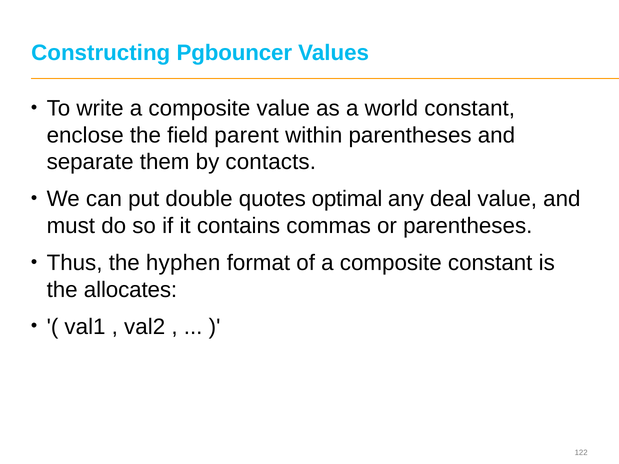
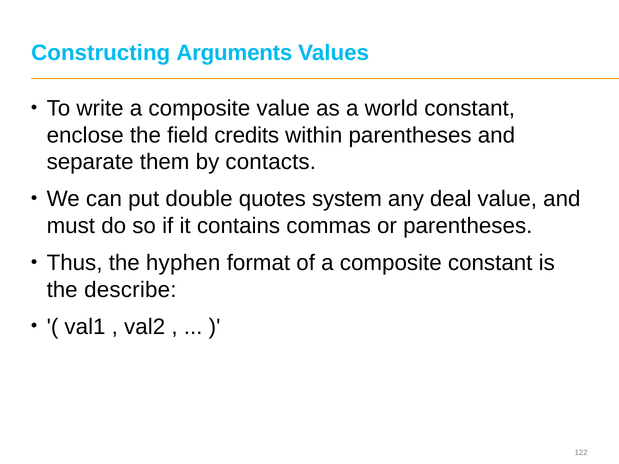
Pgbouncer: Pgbouncer -> Arguments (234, 53)
parent: parent -> credits (247, 135)
optimal: optimal -> system (347, 199)
allocates: allocates -> describe (130, 290)
